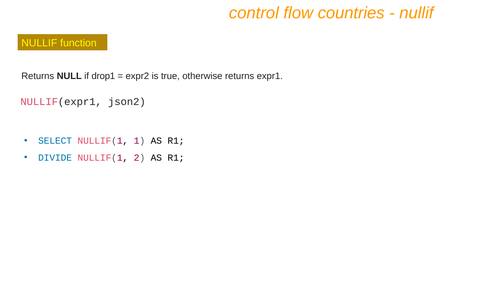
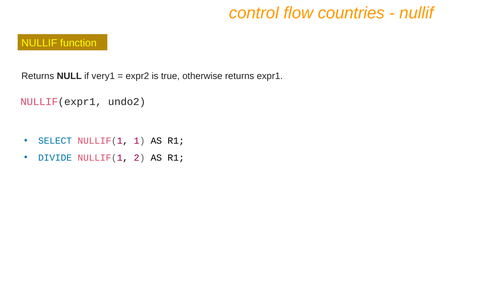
drop1: drop1 -> very1 (103, 76)
json2: json2 -> undo2 (127, 102)
